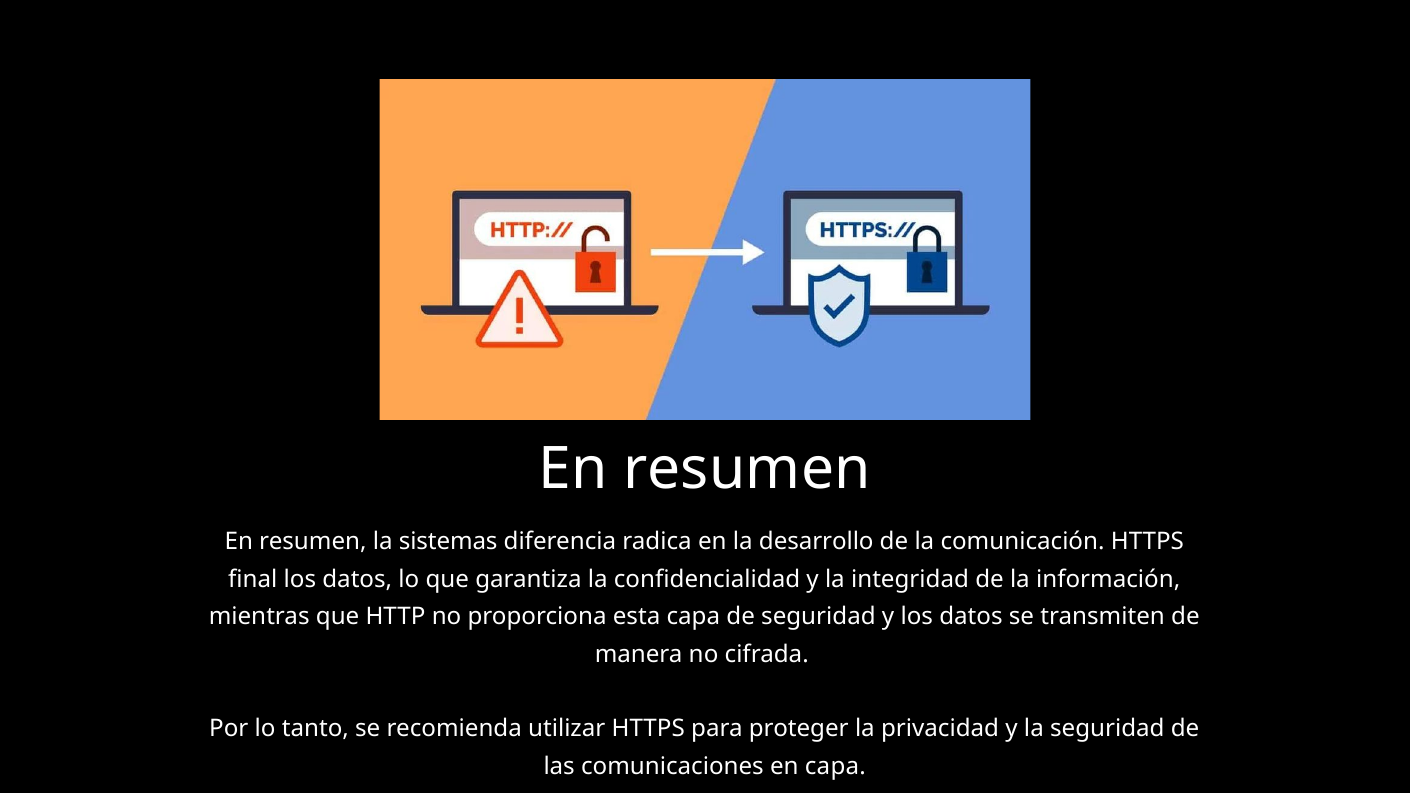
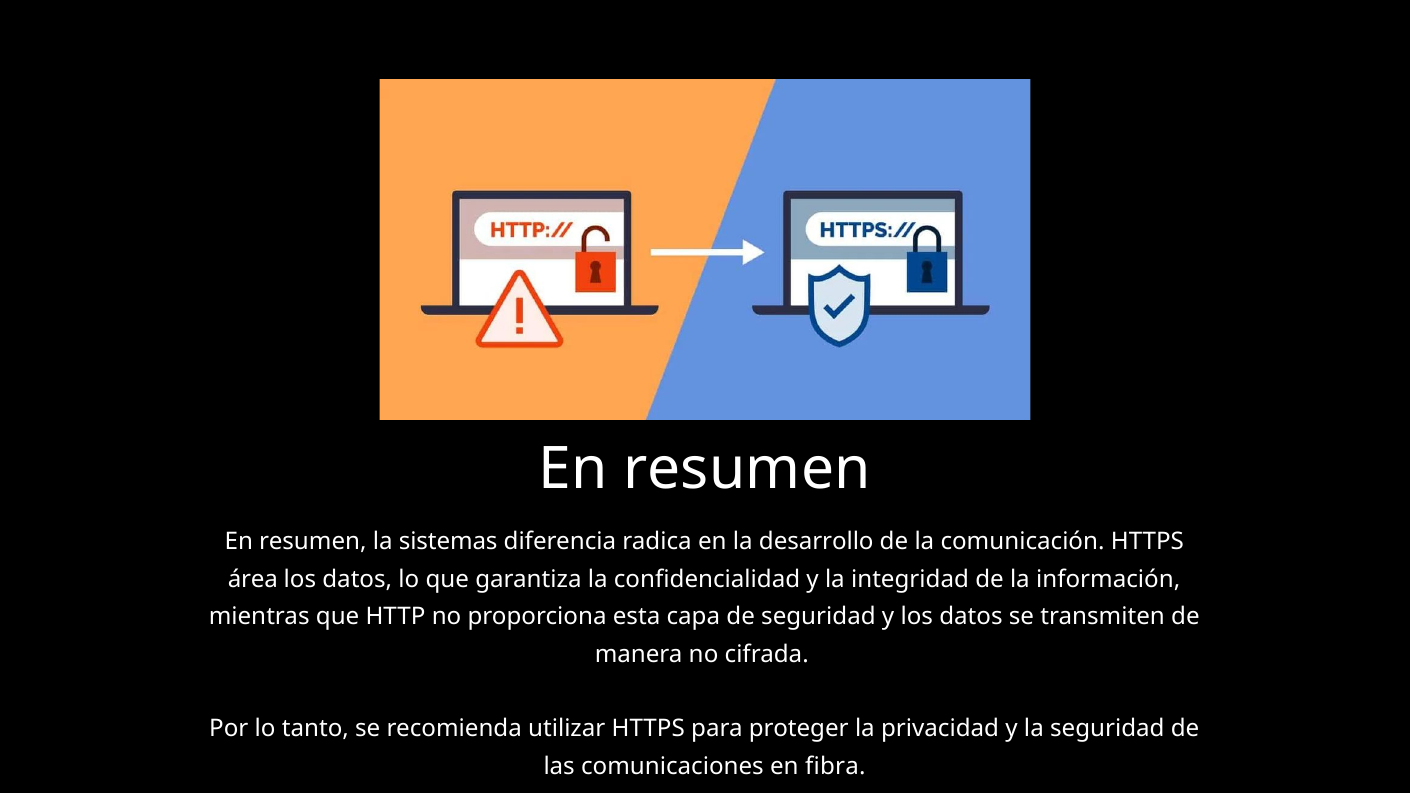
final: final -> área (253, 579)
en capa: capa -> fibra (835, 766)
